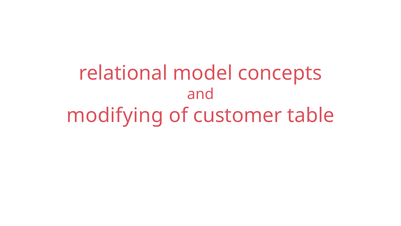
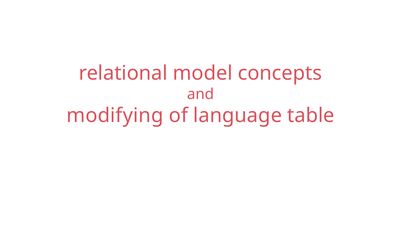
customer: customer -> language (238, 115)
